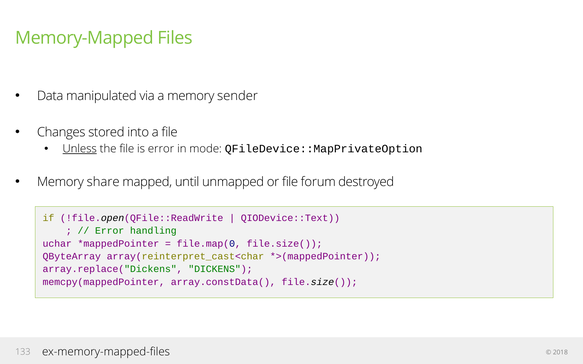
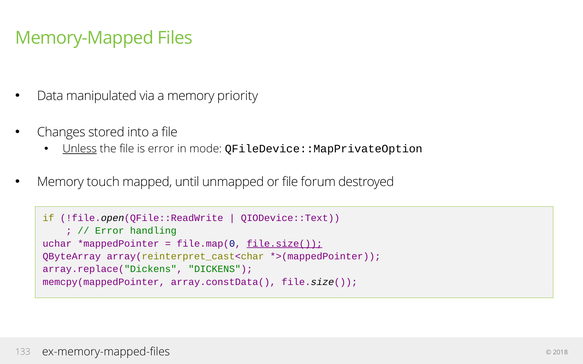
sender: sender -> priority (238, 96)
share: share -> touch (103, 182)
file.size( underline: none -> present (285, 244)
